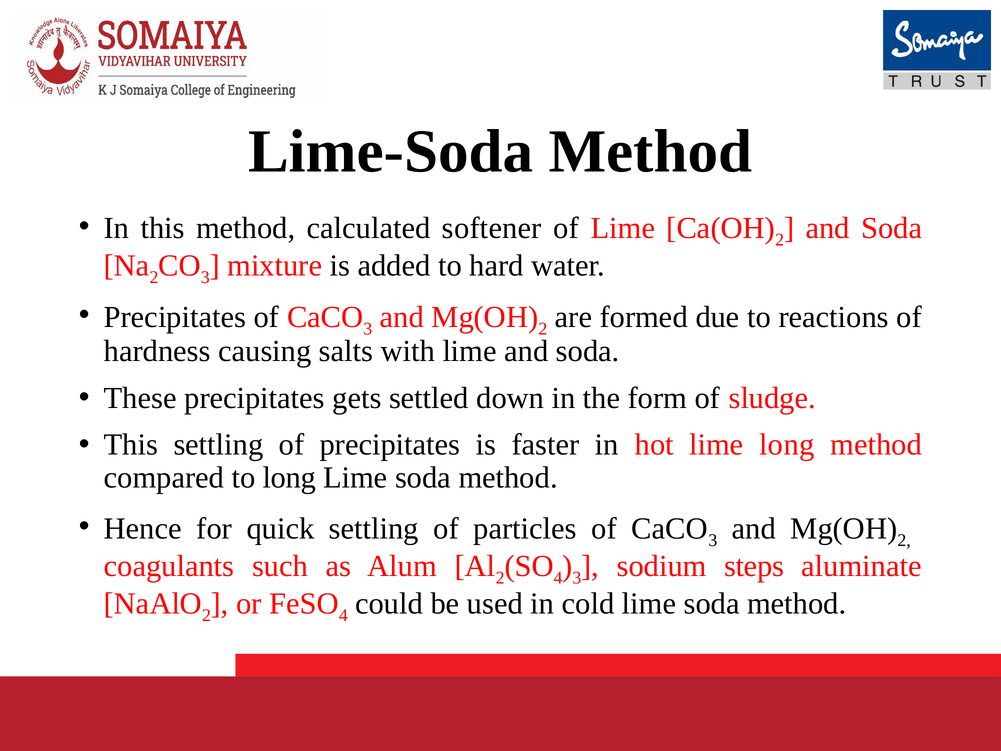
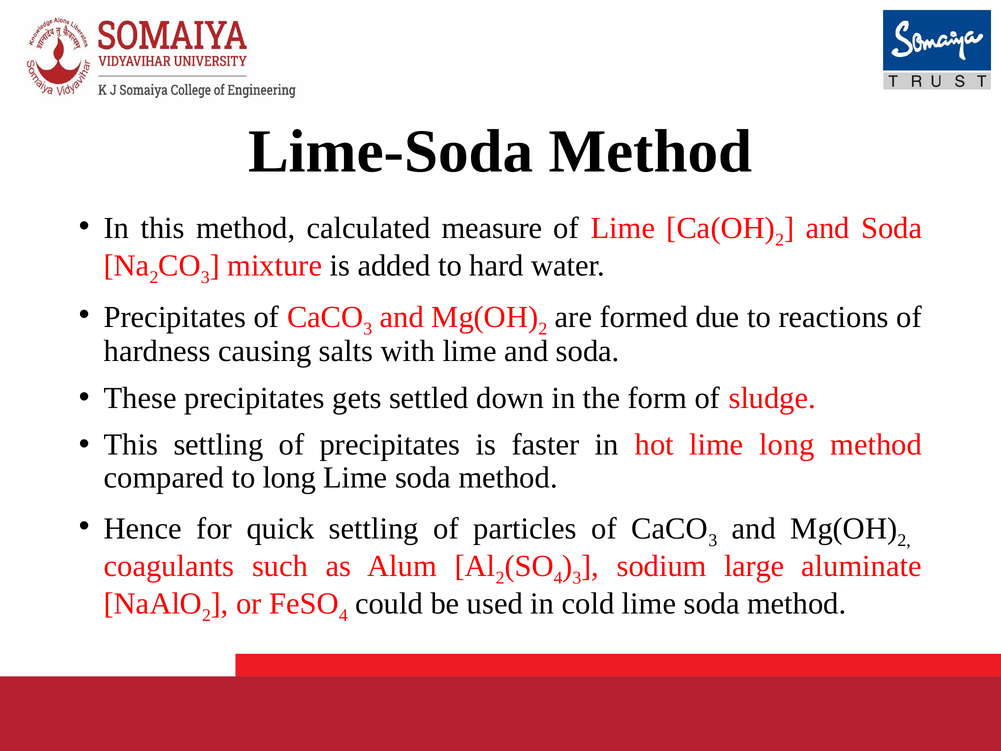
softener: softener -> measure (492, 228)
steps: steps -> large (754, 566)
